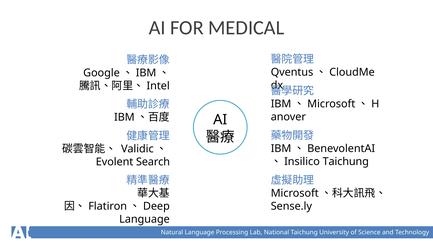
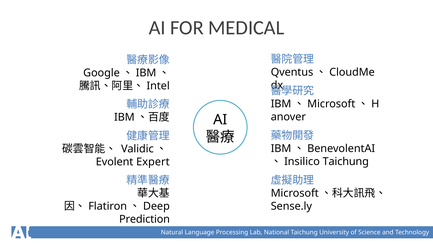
Search: Search -> Expert (153, 162)
Language: Language -> Prediction (145, 219)
